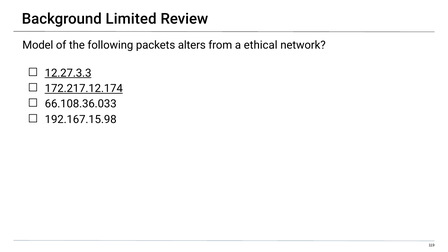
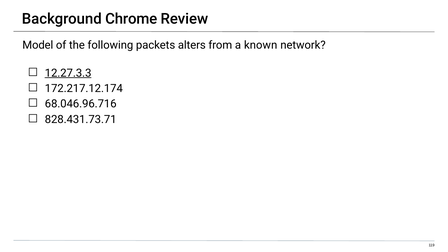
Limited: Limited -> Chrome (131, 19)
ethical: ethical -> known (261, 45)
172.217.12.174 underline: present -> none (84, 88)
66.108.36.033: 66.108.36.033 -> 68.046.96.716 (81, 104)
192.167.15.98: 192.167.15.98 -> 828.431.73.71 (81, 119)
